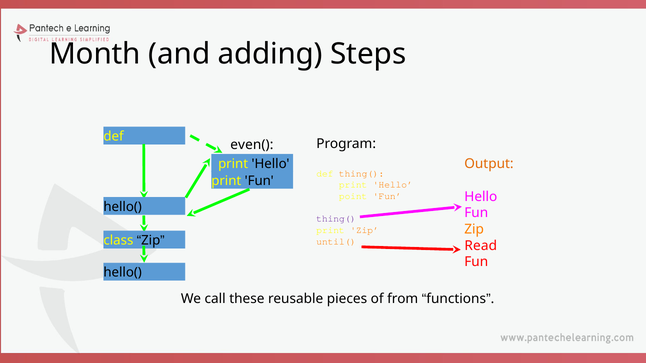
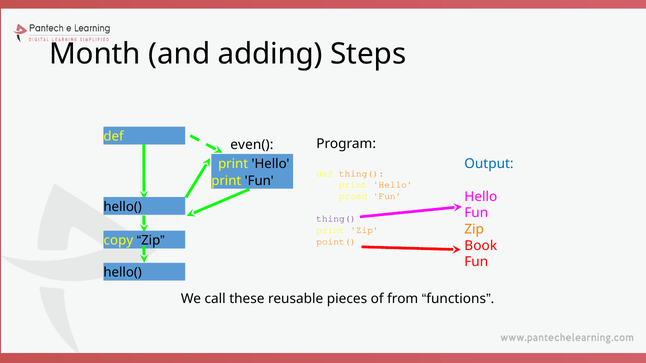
Output colour: orange -> blue (489, 164)
point: point -> proed (353, 196)
class: class -> copy (118, 241)
until(: until( -> point( (336, 242)
Read: Read -> Book (481, 246)
